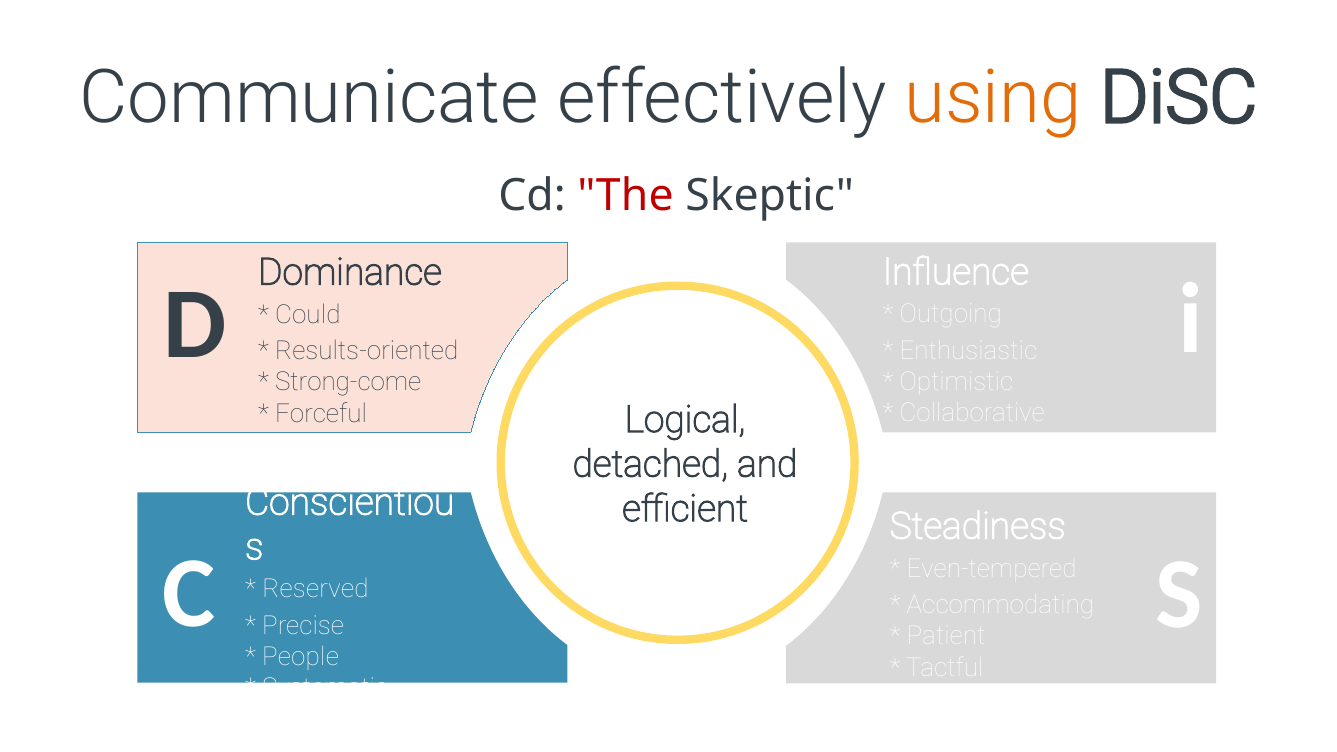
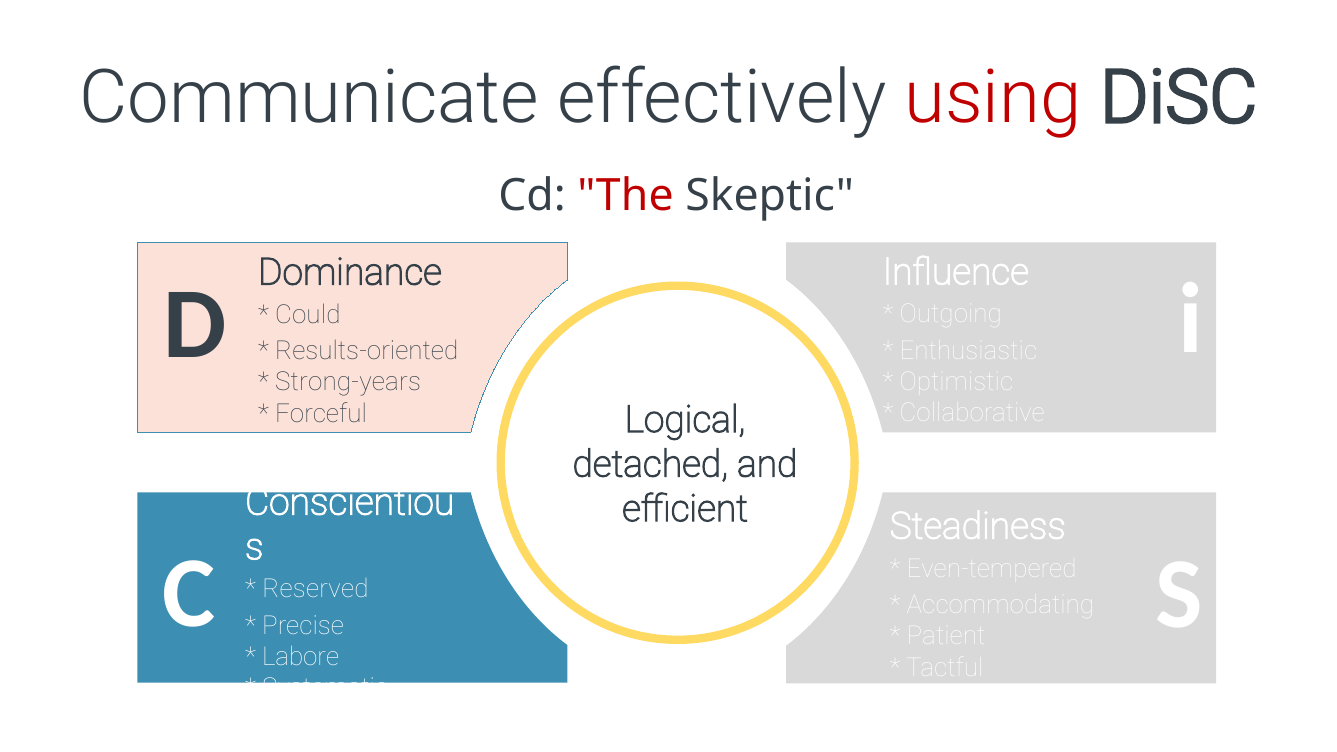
using colour: orange -> red (993, 98)
Strong-come: Strong-come -> Strong-years (348, 382)
People: People -> Labore (301, 657)
